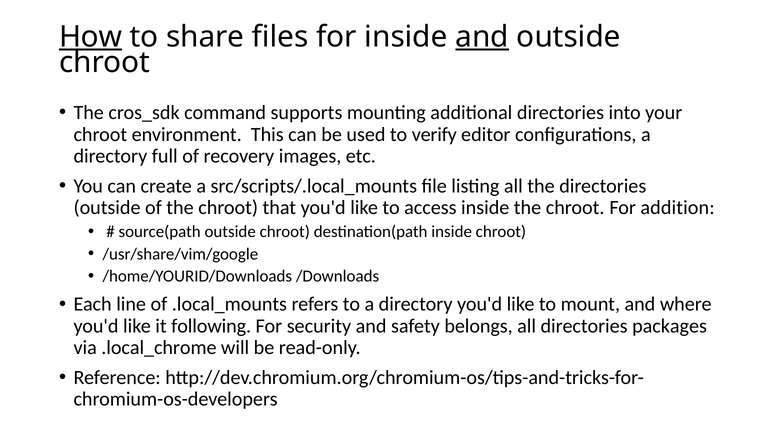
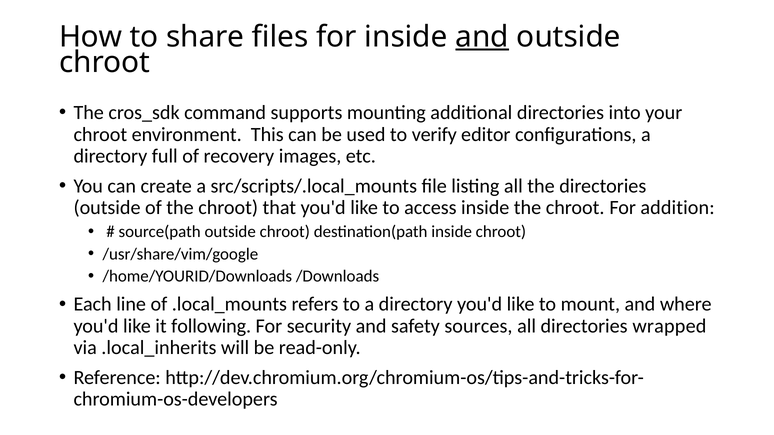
How underline: present -> none (91, 37)
belongs: belongs -> sources (478, 326)
packages: packages -> wrapped (669, 326)
.local_chrome: .local_chrome -> .local_inherits (159, 348)
